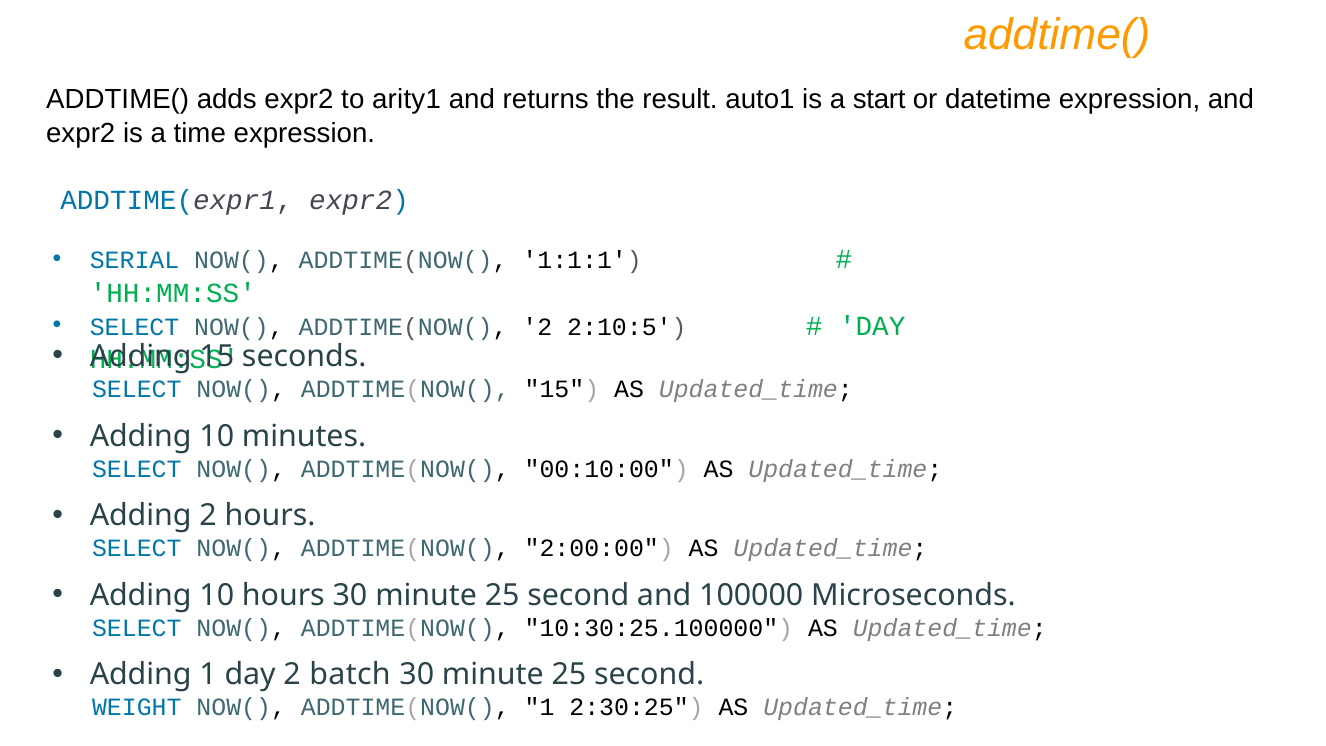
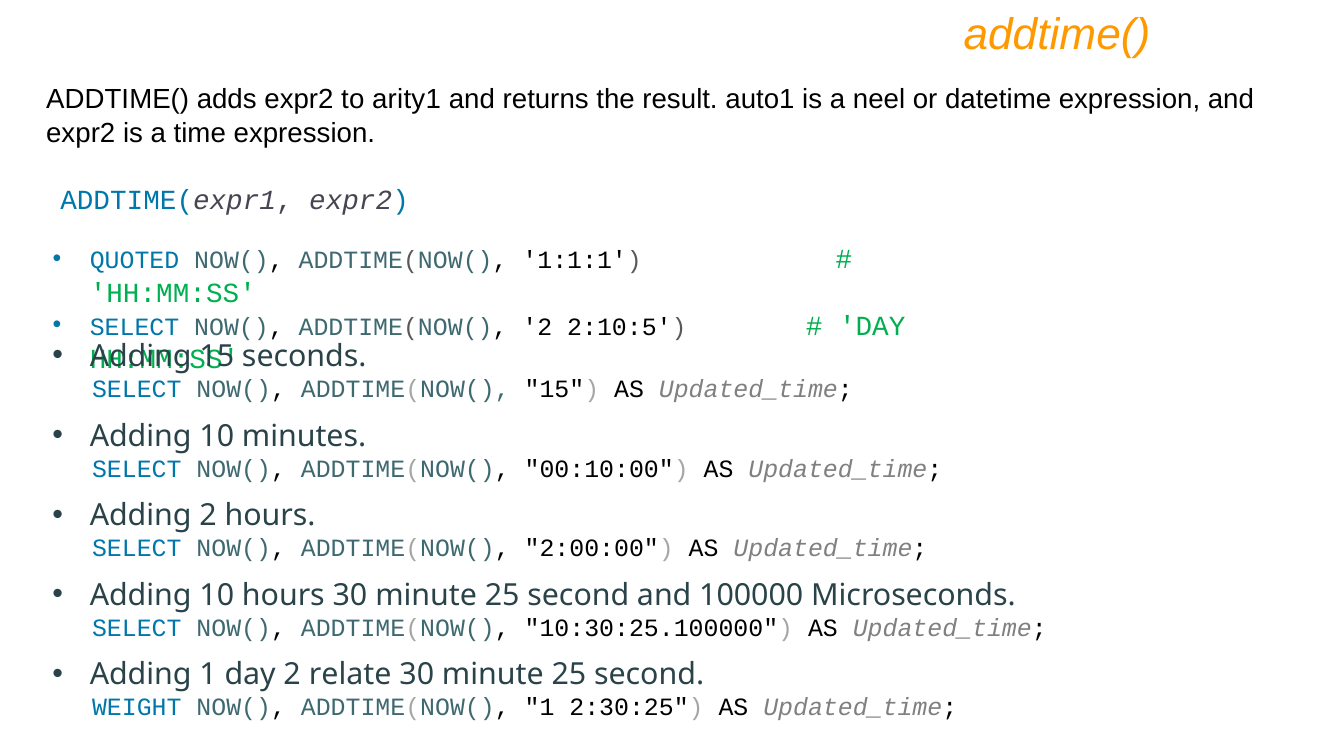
start: start -> neel (879, 100)
SERIAL: SERIAL -> QUOTED (135, 261)
batch: batch -> relate (350, 675)
